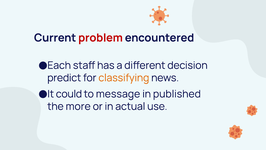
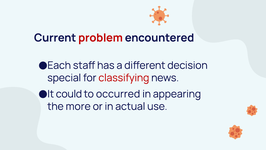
predict: predict -> special (64, 78)
classifying colour: orange -> red (124, 78)
message: message -> occurred (118, 94)
published: published -> appearing (177, 94)
